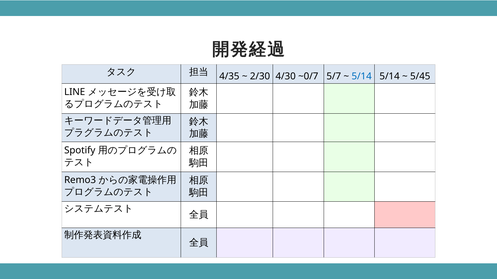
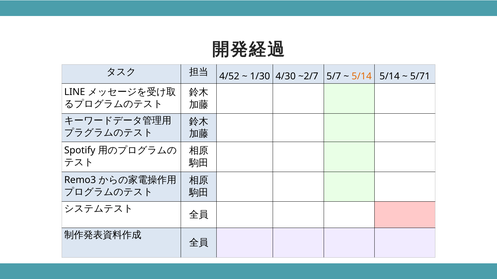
4/35: 4/35 -> 4/52 (229, 77)
2/30: 2/30 -> 1/30 (260, 77)
~0/7: ~0/7 -> ~2/7 (308, 77)
5/14 colour: blue -> orange (362, 77)
5/45: 5/45 -> 5/71 (420, 77)
